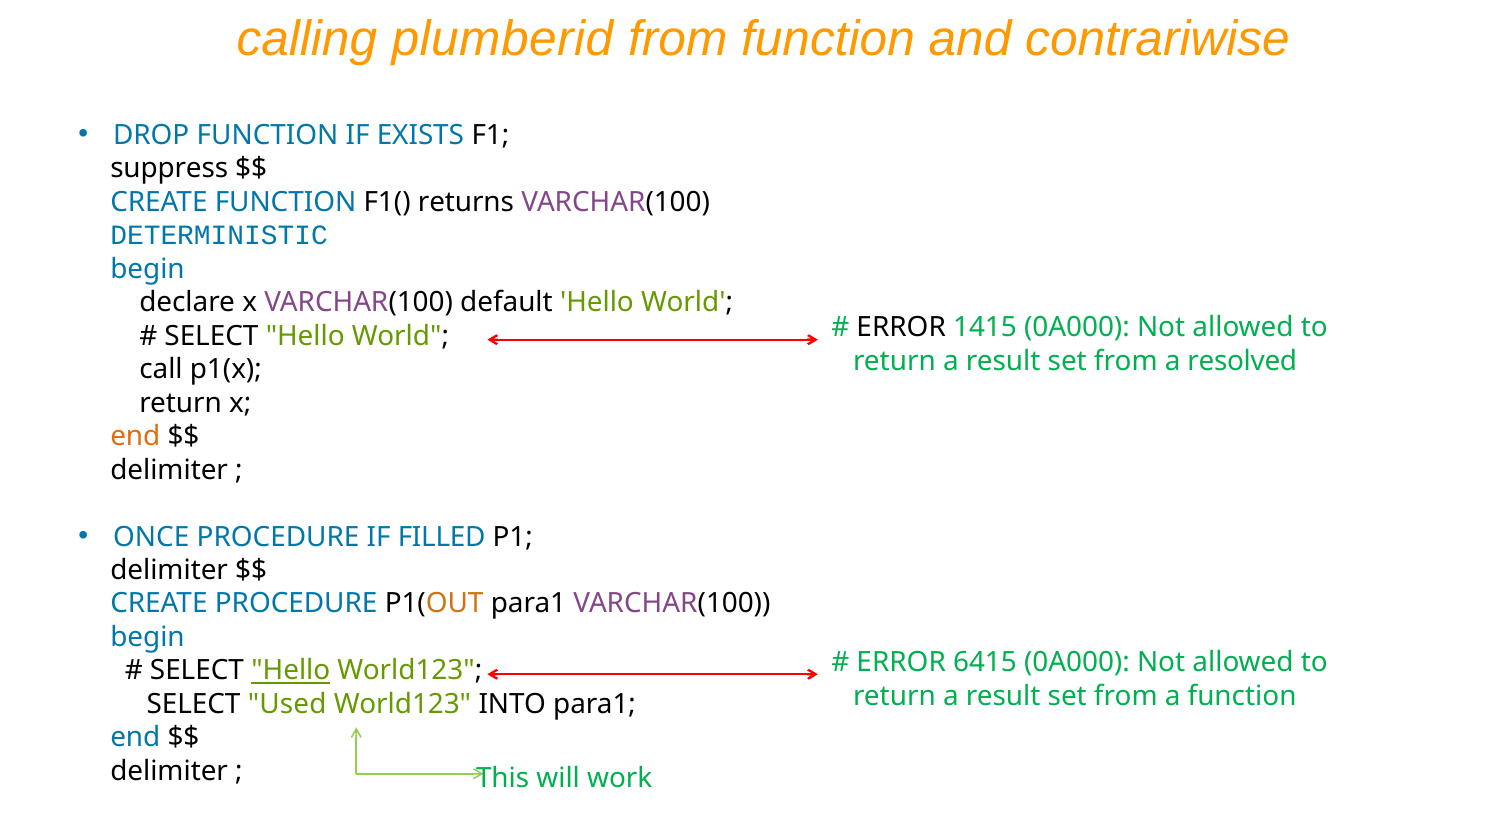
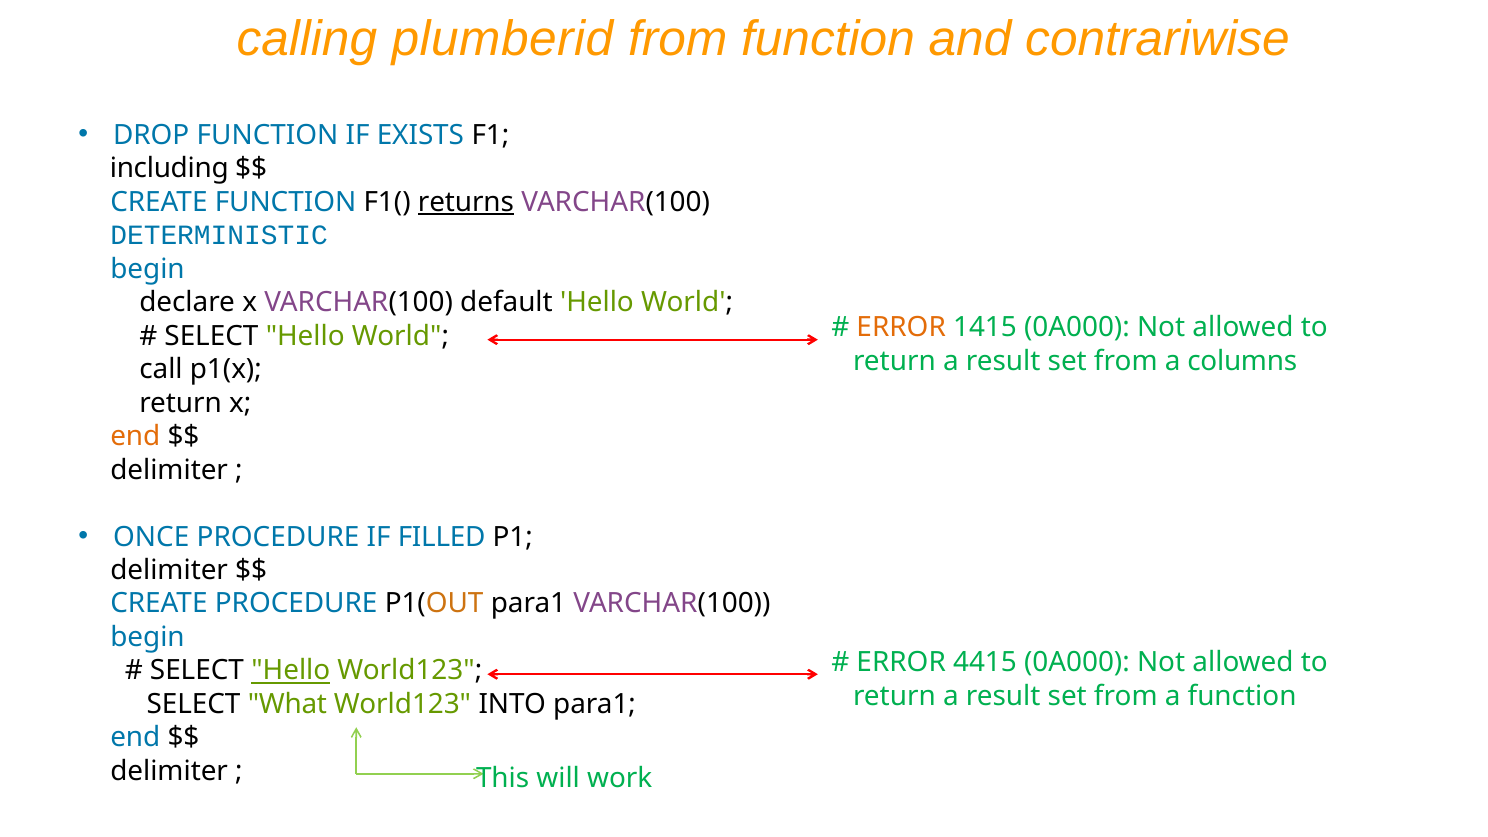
suppress: suppress -> including (169, 169)
returns underline: none -> present (466, 202)
ERROR colour: black -> orange (901, 328)
resolved: resolved -> columns (1242, 361)
6415: 6415 -> 4415 (985, 662)
Used: Used -> What (287, 704)
